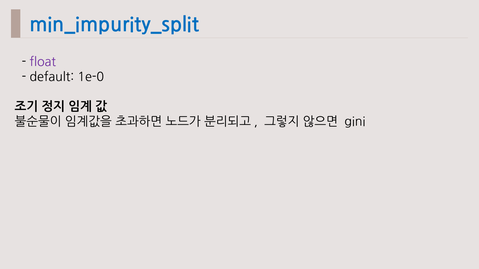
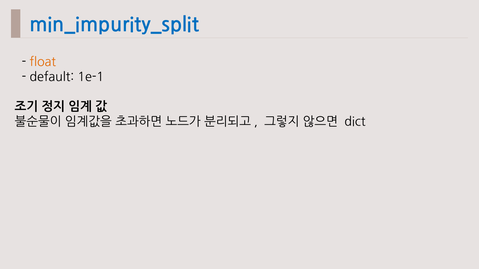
float colour: purple -> orange (43, 62)
1e-0: 1e-0 -> 1e-1 (91, 77)
gini: gini -> dict (355, 122)
